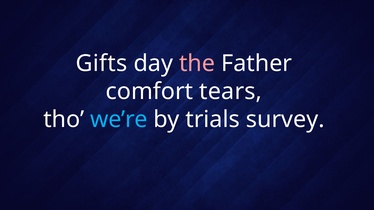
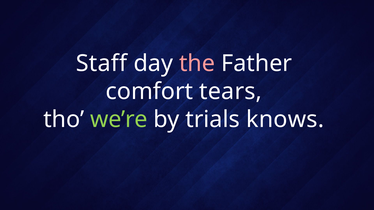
Gifts: Gifts -> Staff (101, 64)
we’re colour: light blue -> light green (119, 120)
survey: survey -> knows (285, 120)
